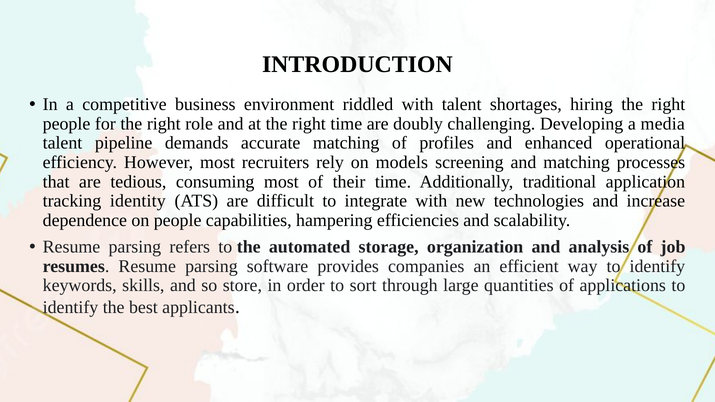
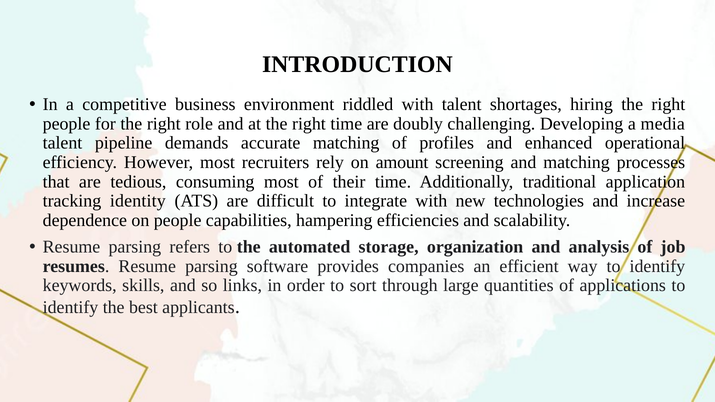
models: models -> amount (402, 162)
store: store -> links (242, 286)
